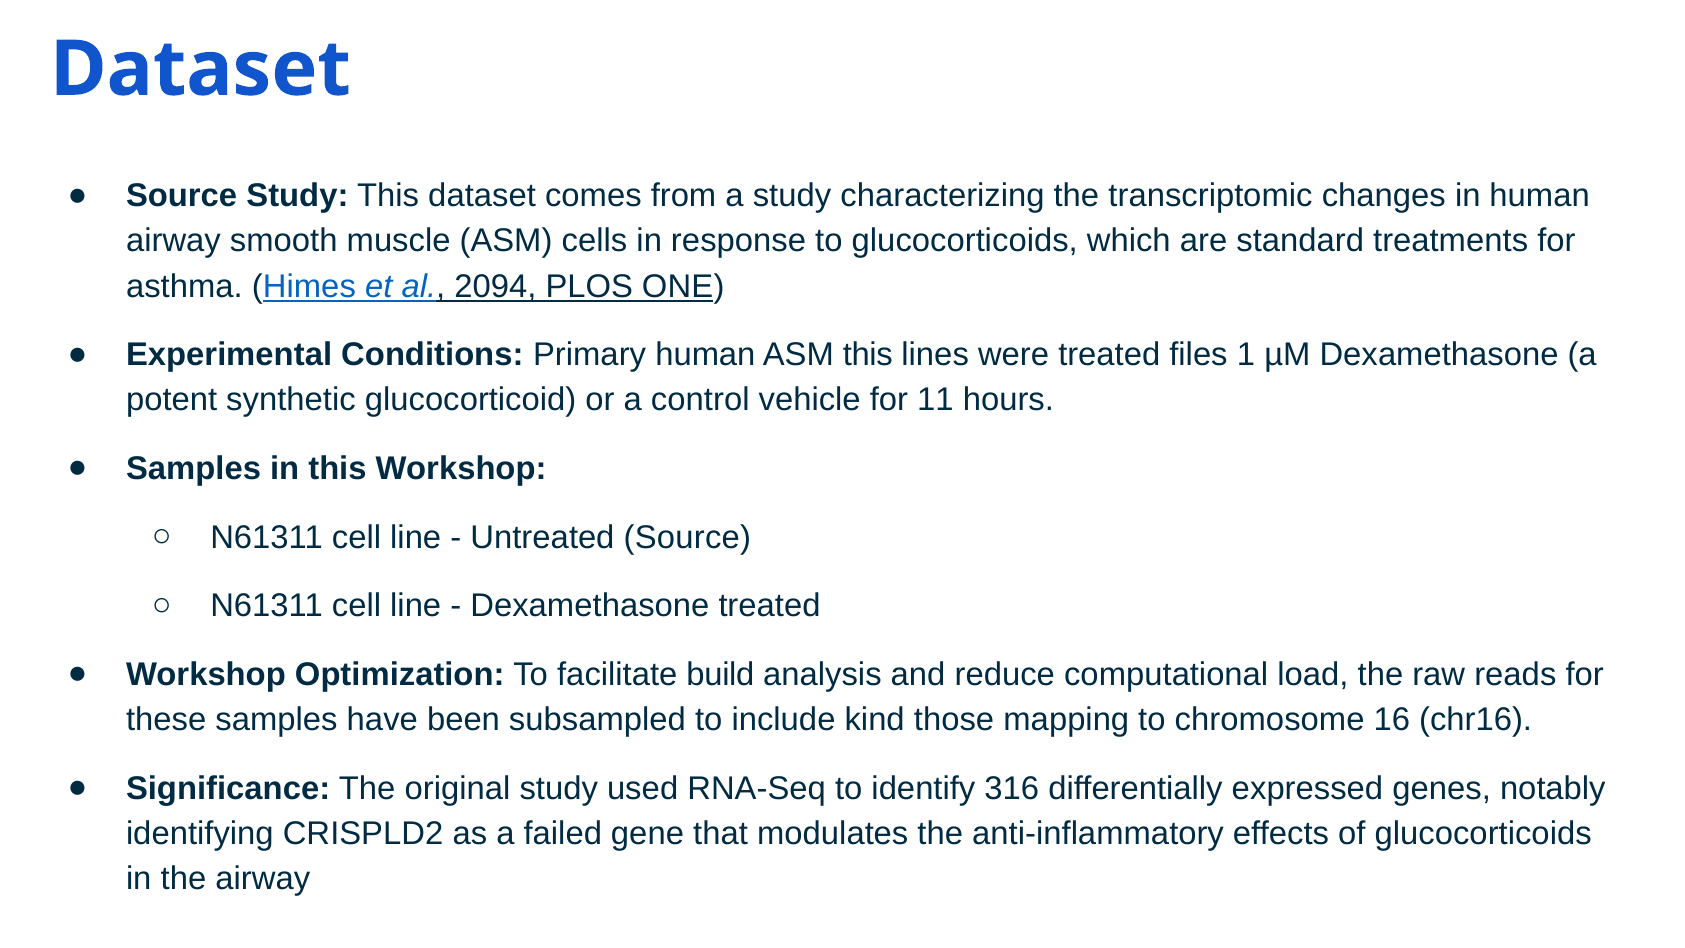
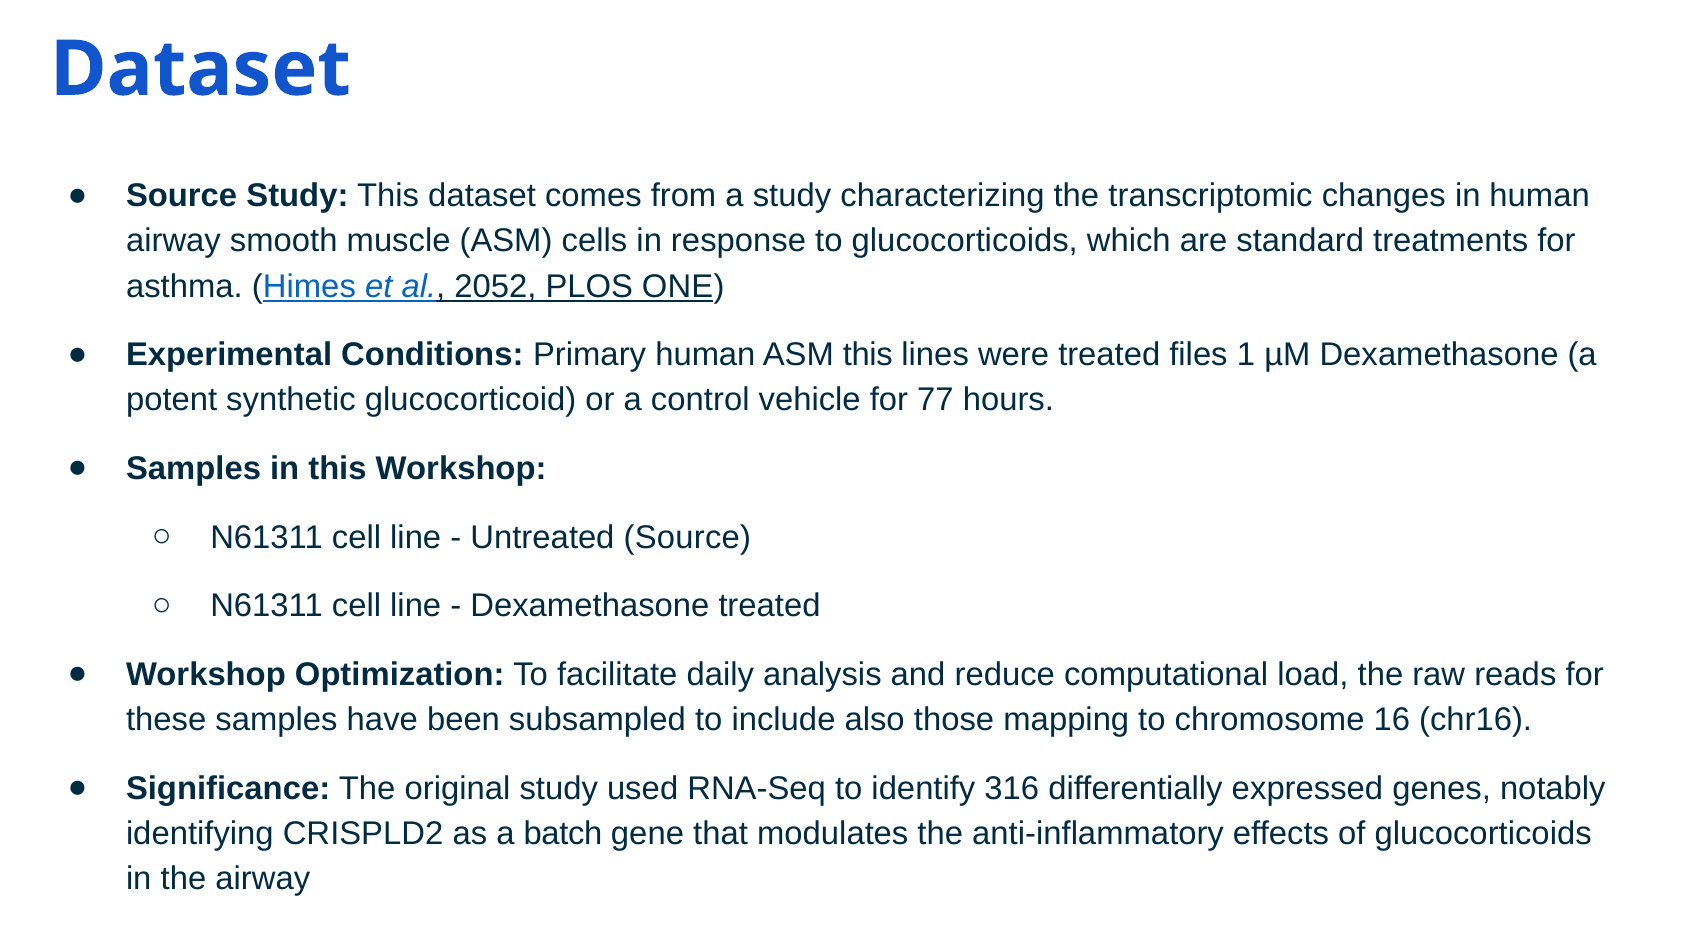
2094: 2094 -> 2052 (495, 286)
11: 11 -> 77 (935, 400)
build: build -> daily (720, 674)
kind: kind -> also (875, 720)
failed: failed -> batch (563, 833)
